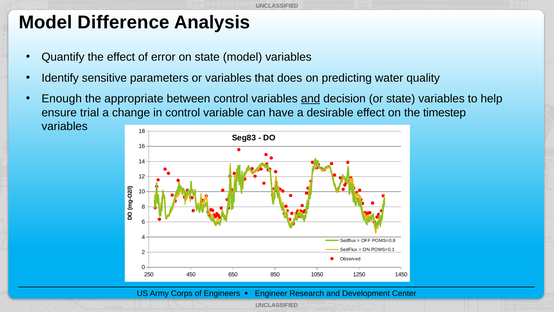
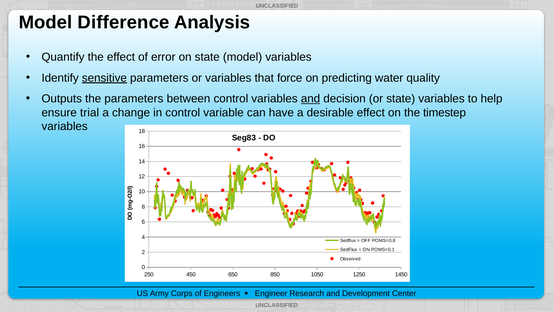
sensitive underline: none -> present (104, 78)
does: does -> force (290, 78)
Enough: Enough -> Outputs (62, 99)
the appropriate: appropriate -> parameters (134, 99)
